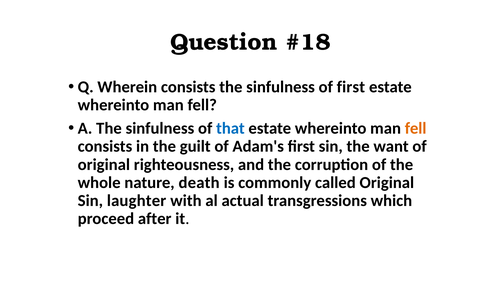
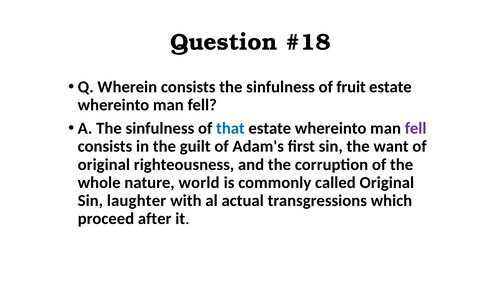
of first: first -> fruit (351, 87)
fell colour: orange -> purple (416, 128)
death: death -> world (199, 182)
